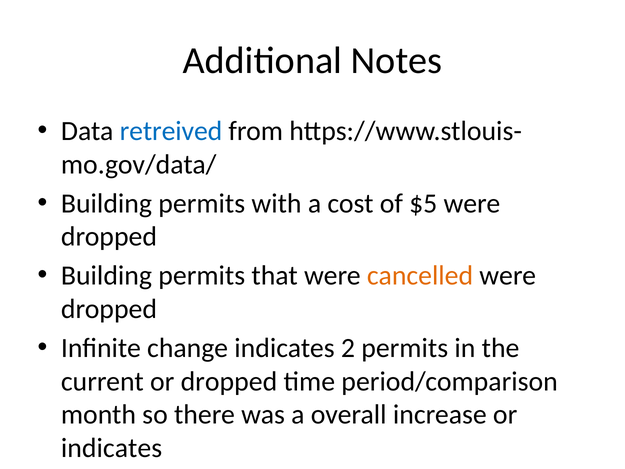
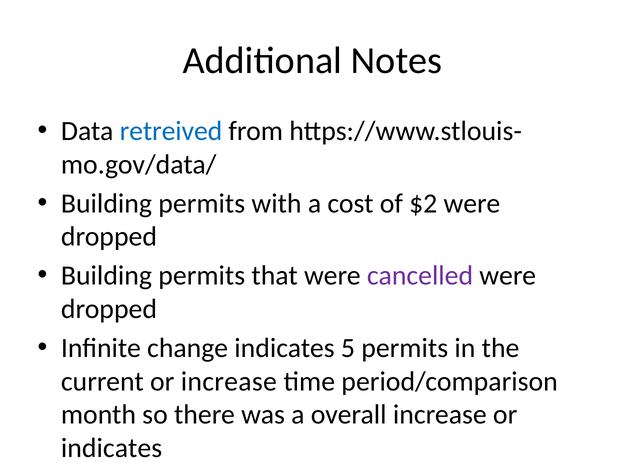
$5: $5 -> $2 (423, 203)
cancelled colour: orange -> purple (420, 276)
2: 2 -> 5 (348, 348)
or dropped: dropped -> increase (229, 381)
